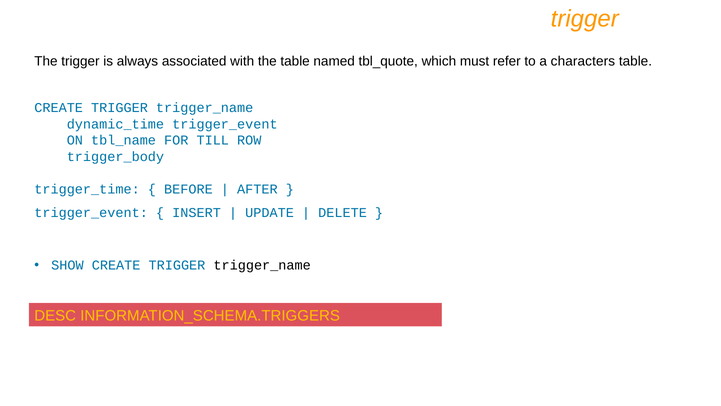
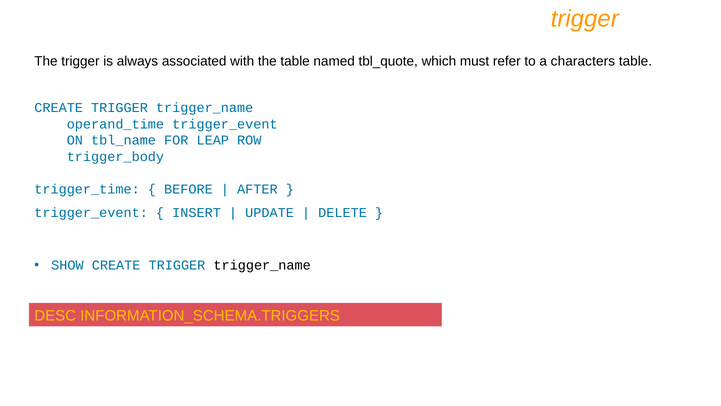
dynamic_time: dynamic_time -> operand_time (115, 124)
TILL: TILL -> LEAP (213, 140)
